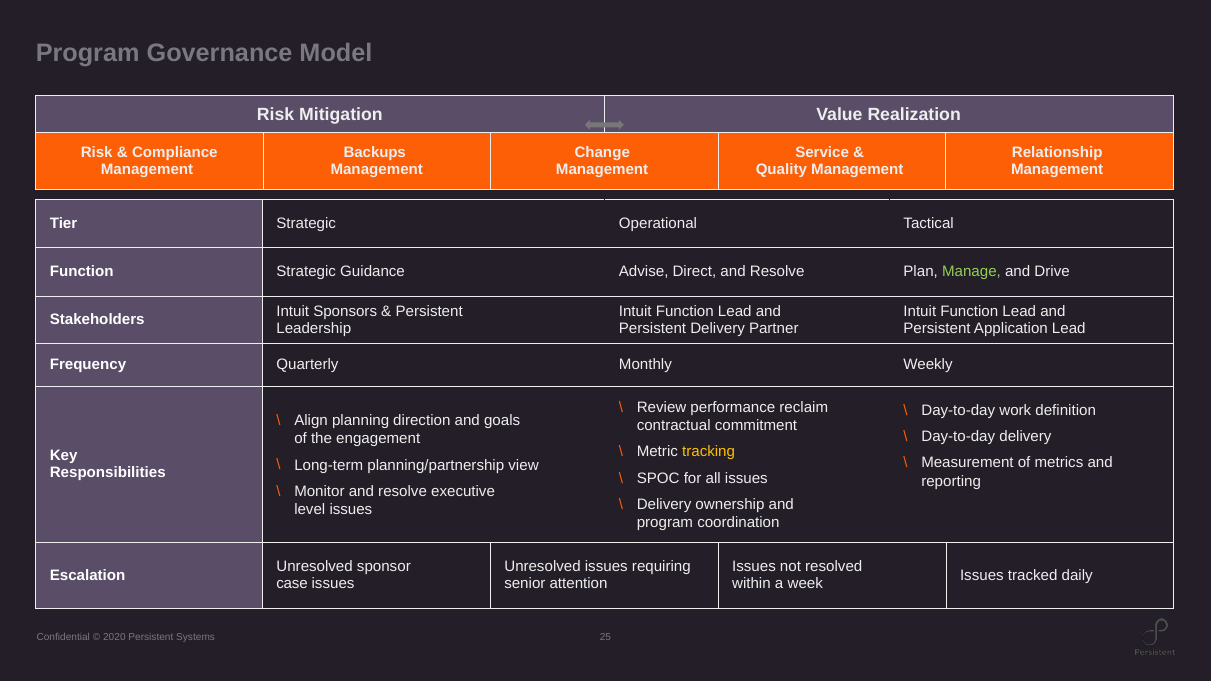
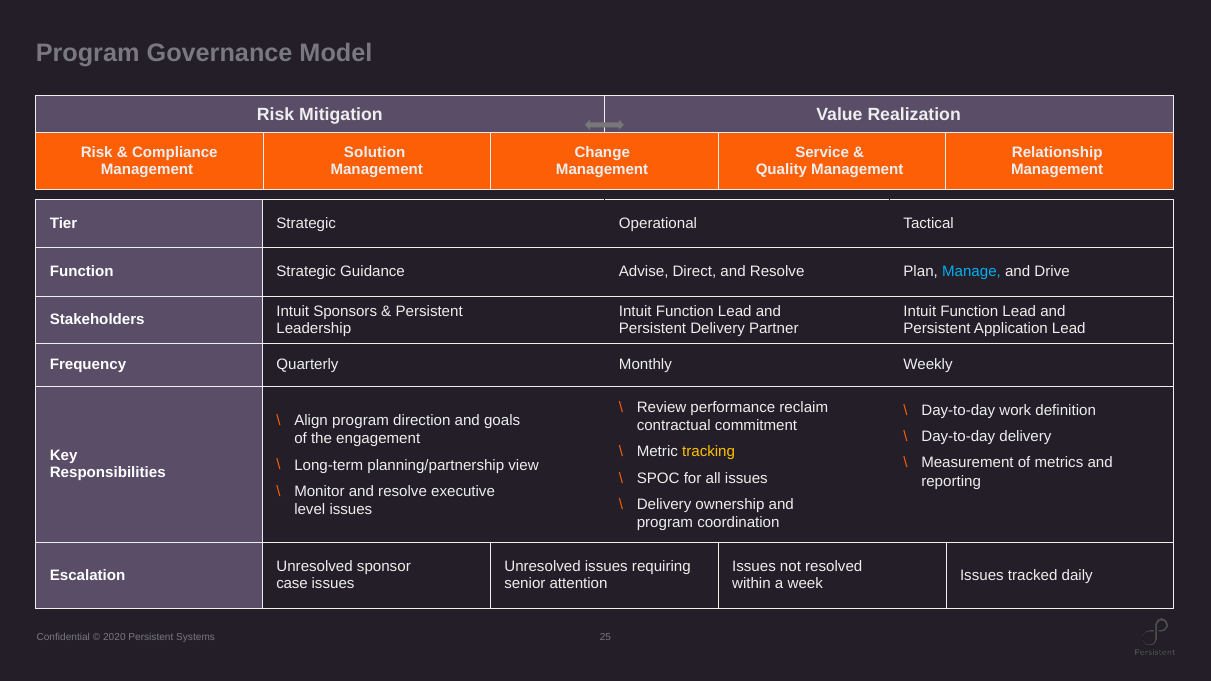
Backups: Backups -> Solution (375, 153)
Manage colour: light green -> light blue (971, 272)
Align planning: planning -> program (361, 420)
